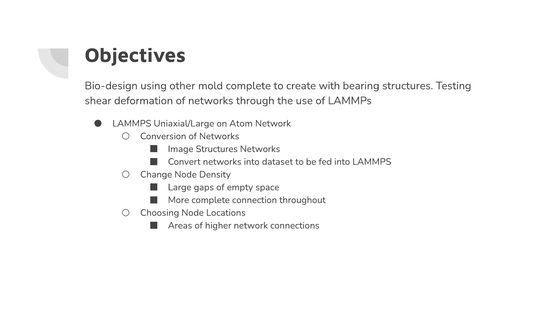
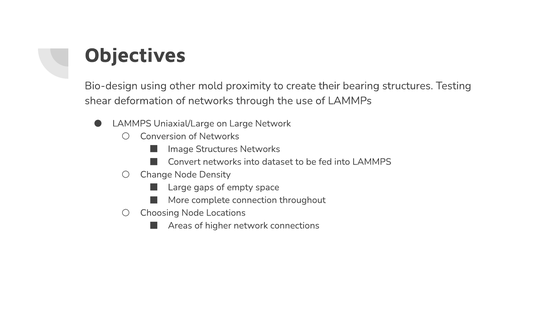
mold complete: complete -> proximity (248, 86)
with: with -> their (329, 86)
on Atom: Atom -> Large (241, 124)
